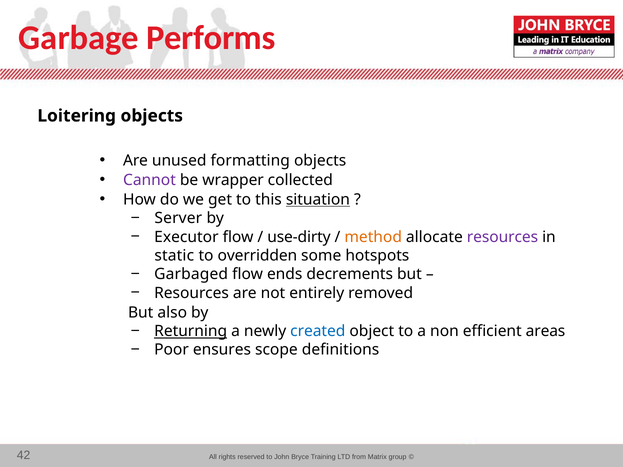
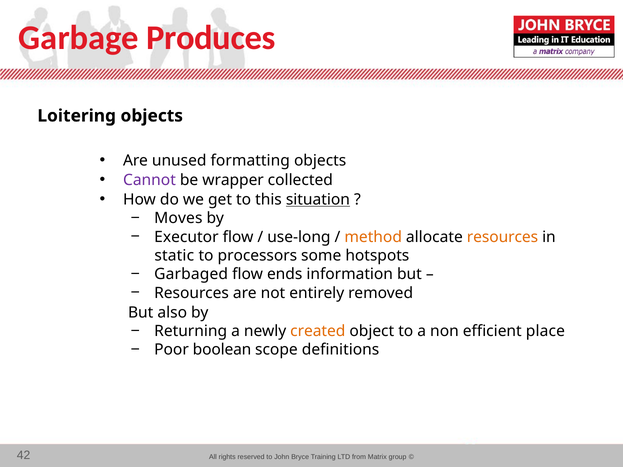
Performs: Performs -> Produces (211, 38)
Server: Server -> Moves (178, 218)
use-dirty: use-dirty -> use-long (299, 237)
resources colour: purple -> orange (502, 237)
overridden: overridden -> processors (257, 256)
decrements: decrements -> information (350, 274)
Returning underline: present -> none (191, 331)
created colour: blue -> orange (318, 331)
areas: areas -> place (545, 331)
ensures: ensures -> boolean (222, 350)
